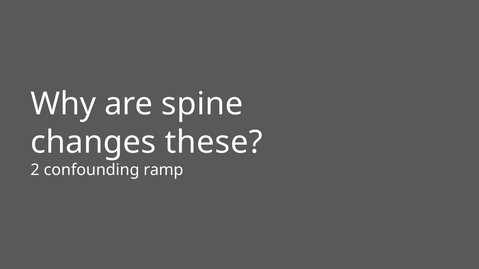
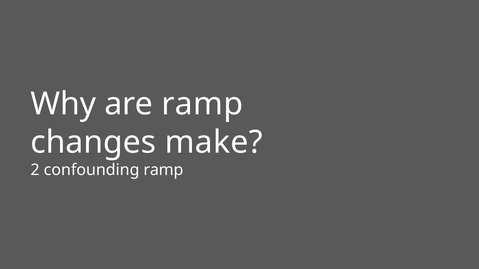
are spine: spine -> ramp (202, 104)
these: these -> make (214, 143)
